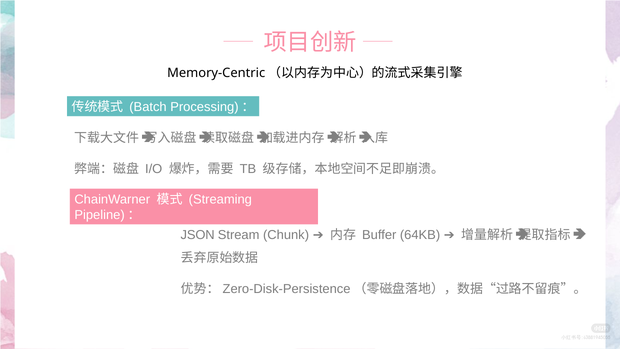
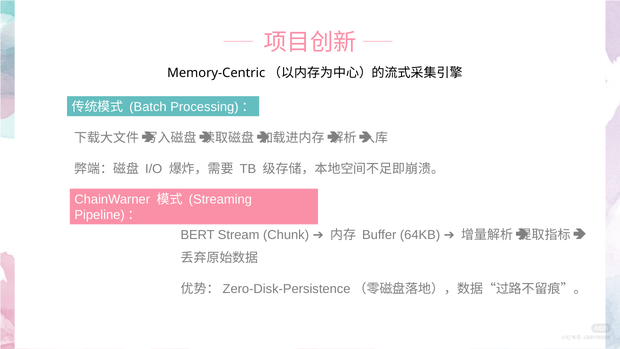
JSON: JSON -> BERT (198, 235)
